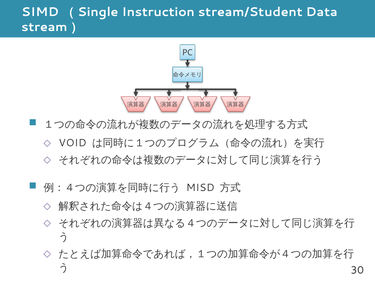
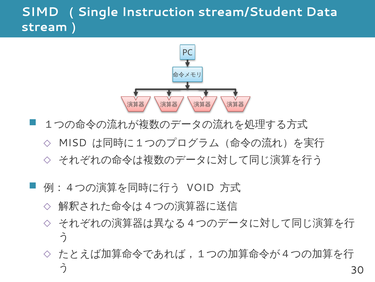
VOID: VOID -> MISD (73, 143)
MISD: MISD -> VOID (200, 187)
